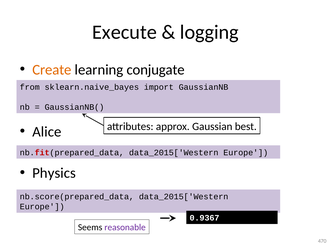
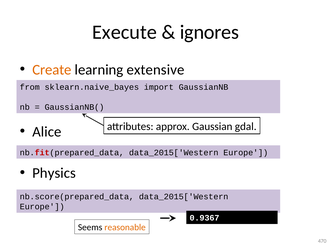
logging: logging -> ignores (209, 32)
conjugate: conjugate -> extensive (156, 69)
best: best -> gdal (246, 126)
reasonable colour: purple -> orange (125, 227)
